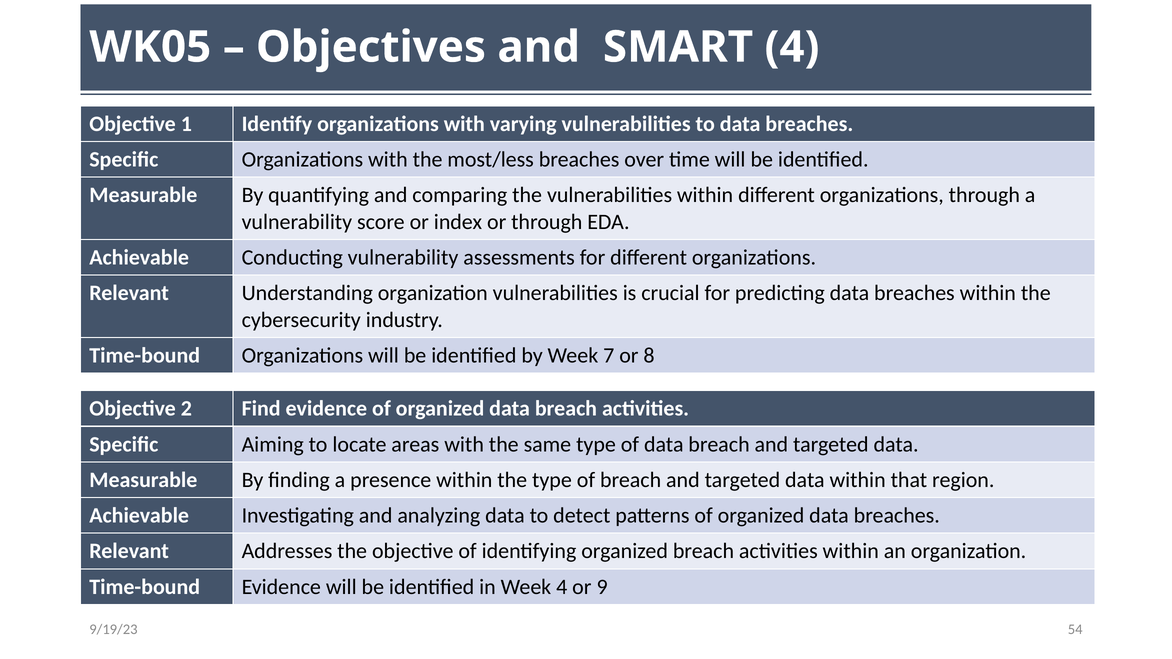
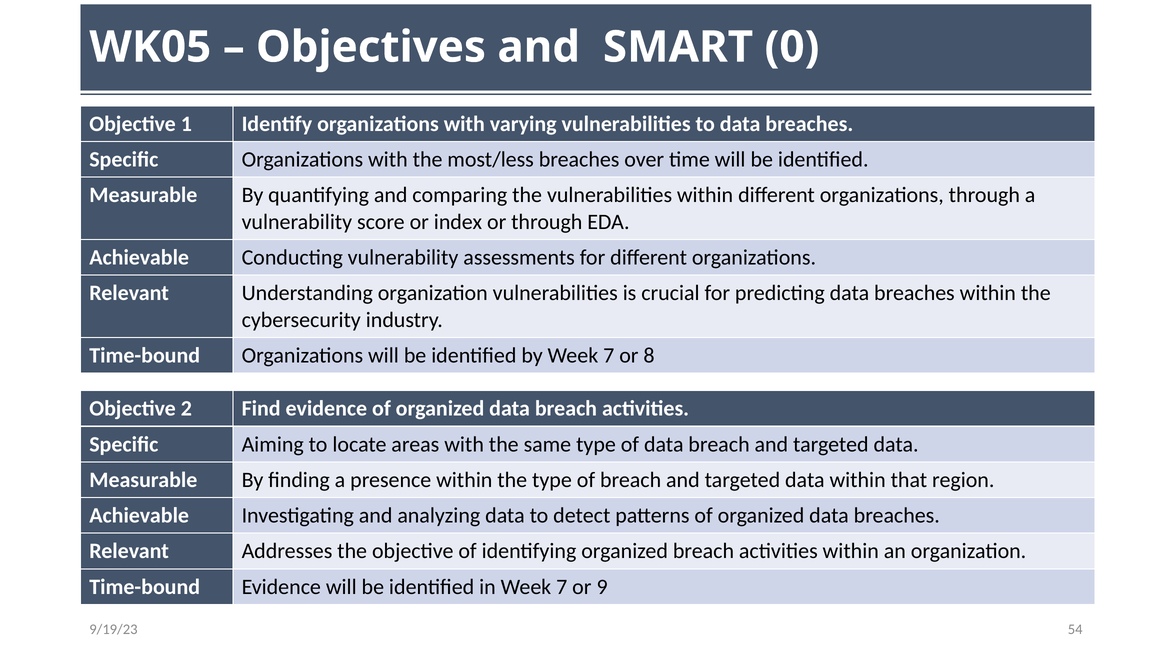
SMART 4: 4 -> 0 (792, 47)
in Week 4: 4 -> 7 (562, 587)
